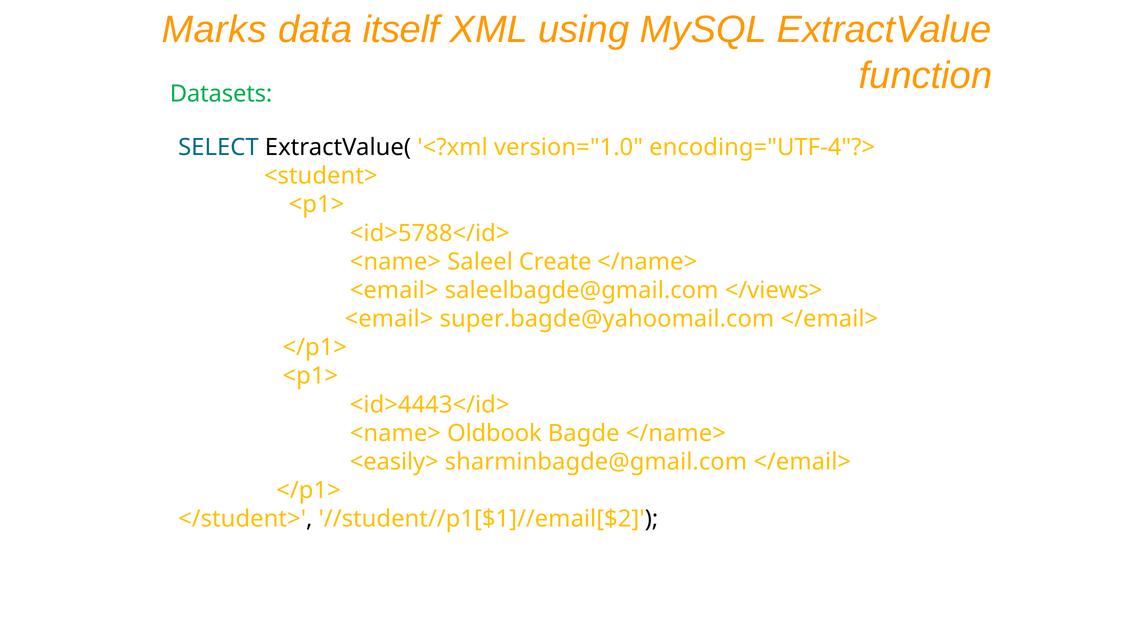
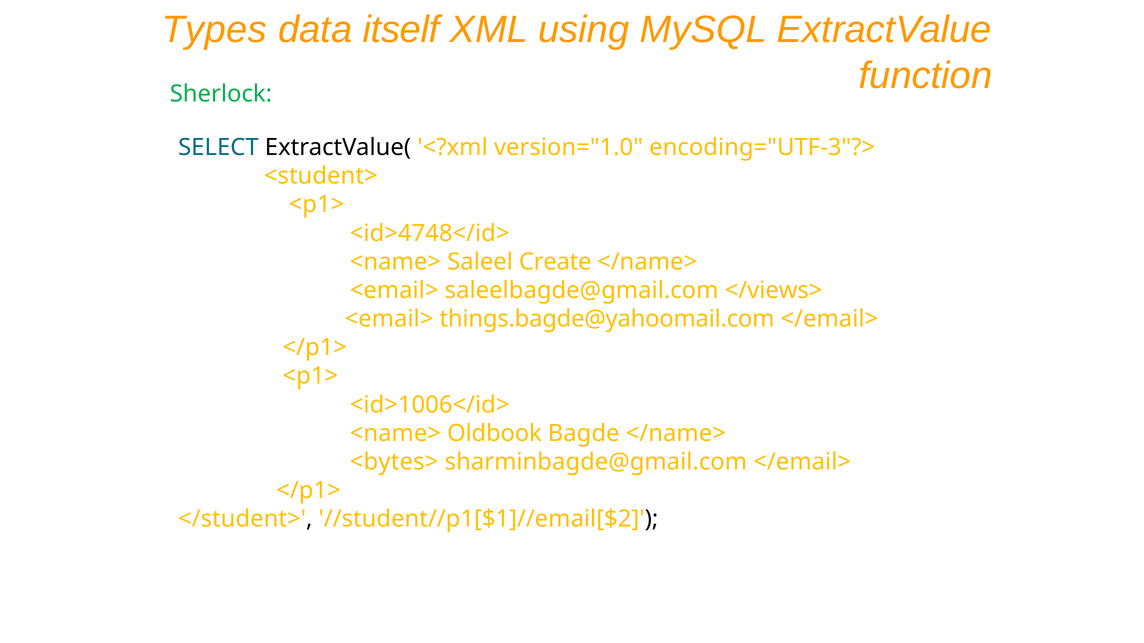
Marks: Marks -> Types (214, 30)
Datasets: Datasets -> Sherlock (221, 94)
encoding="UTF-4"?>: encoding="UTF-4"?> -> encoding="UTF-3"?> (762, 148)
<id>5788</id>: <id>5788</id> -> <id>4748</id> (430, 233)
super.bagde@yahoomail.com: super.bagde@yahoomail.com -> things.bagde@yahoomail.com (607, 319)
<id>4443</id>: <id>4443</id> -> <id>1006</id> (430, 405)
<easily>: <easily> -> <bytes> (394, 462)
